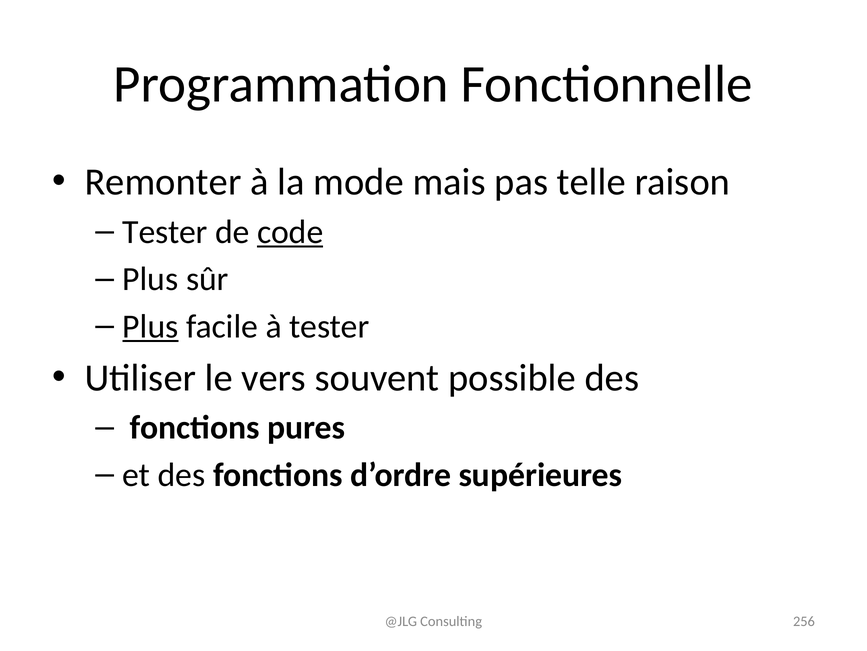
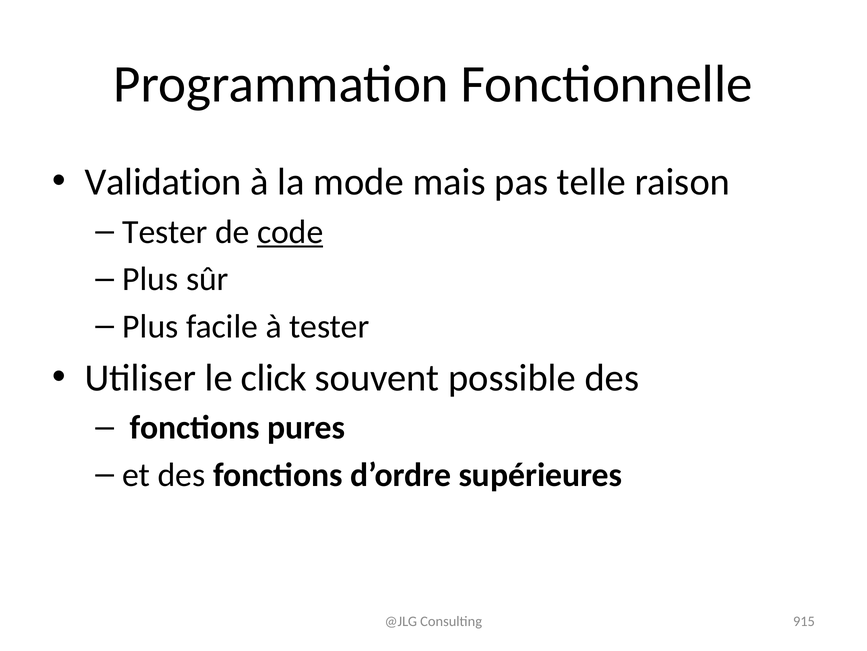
Remonter: Remonter -> Validation (163, 182)
Plus underline: present -> none (150, 326)
vers: vers -> click (274, 378)
256: 256 -> 915 (804, 621)
